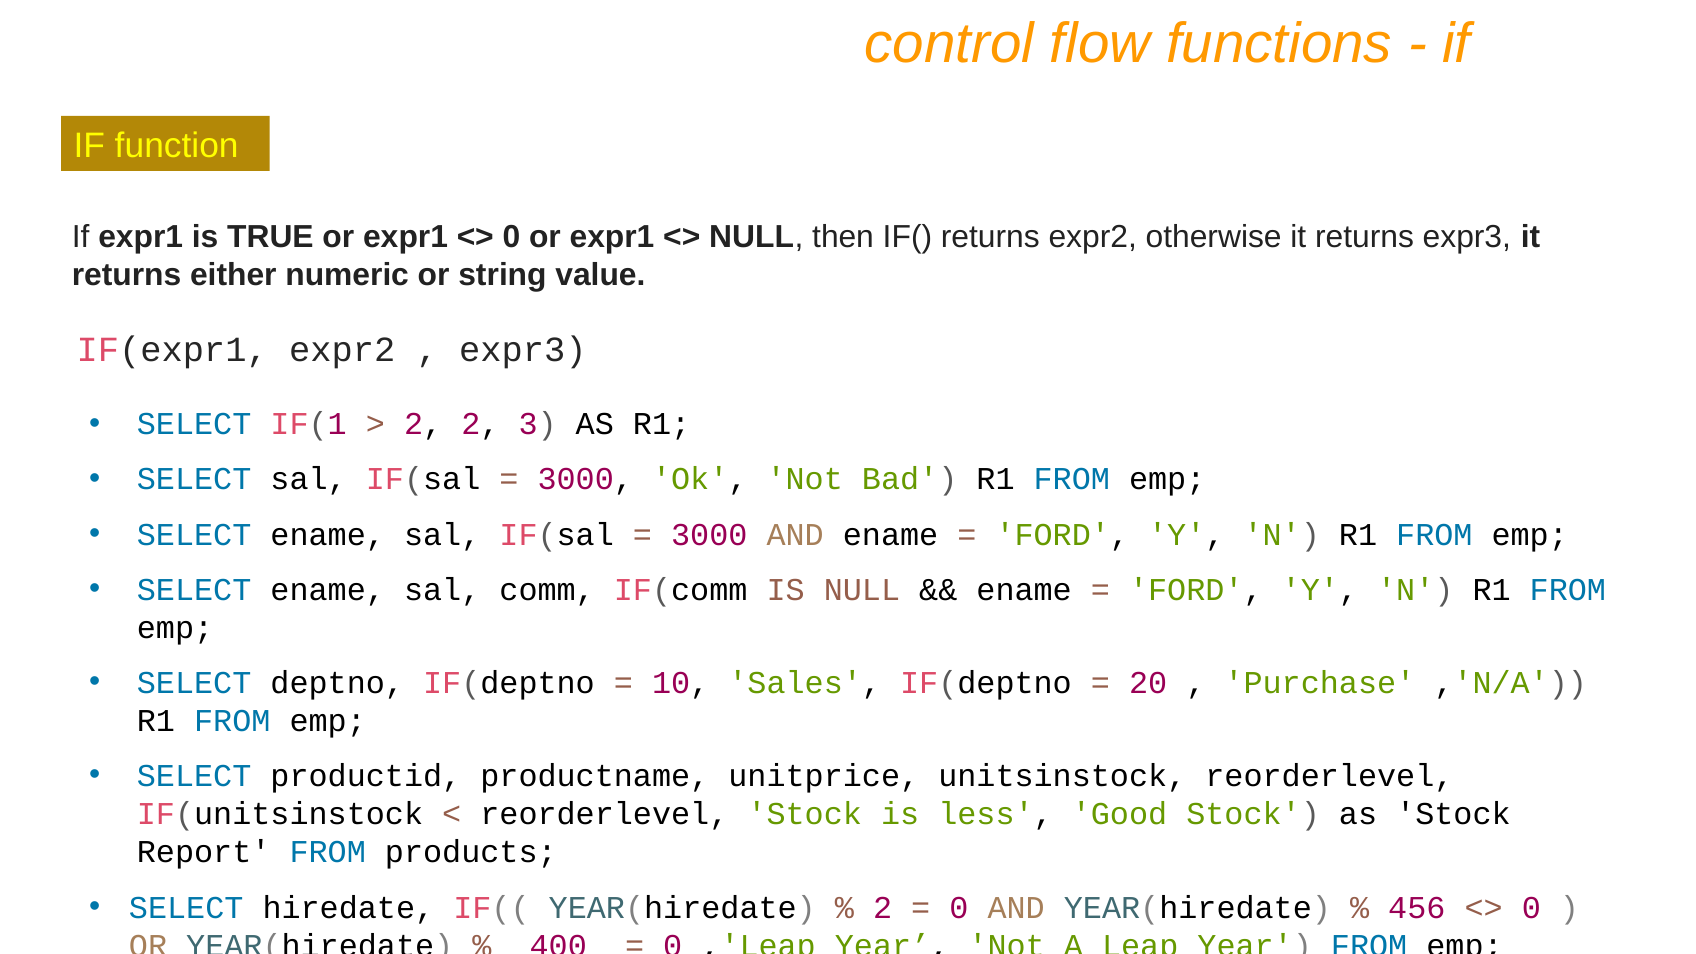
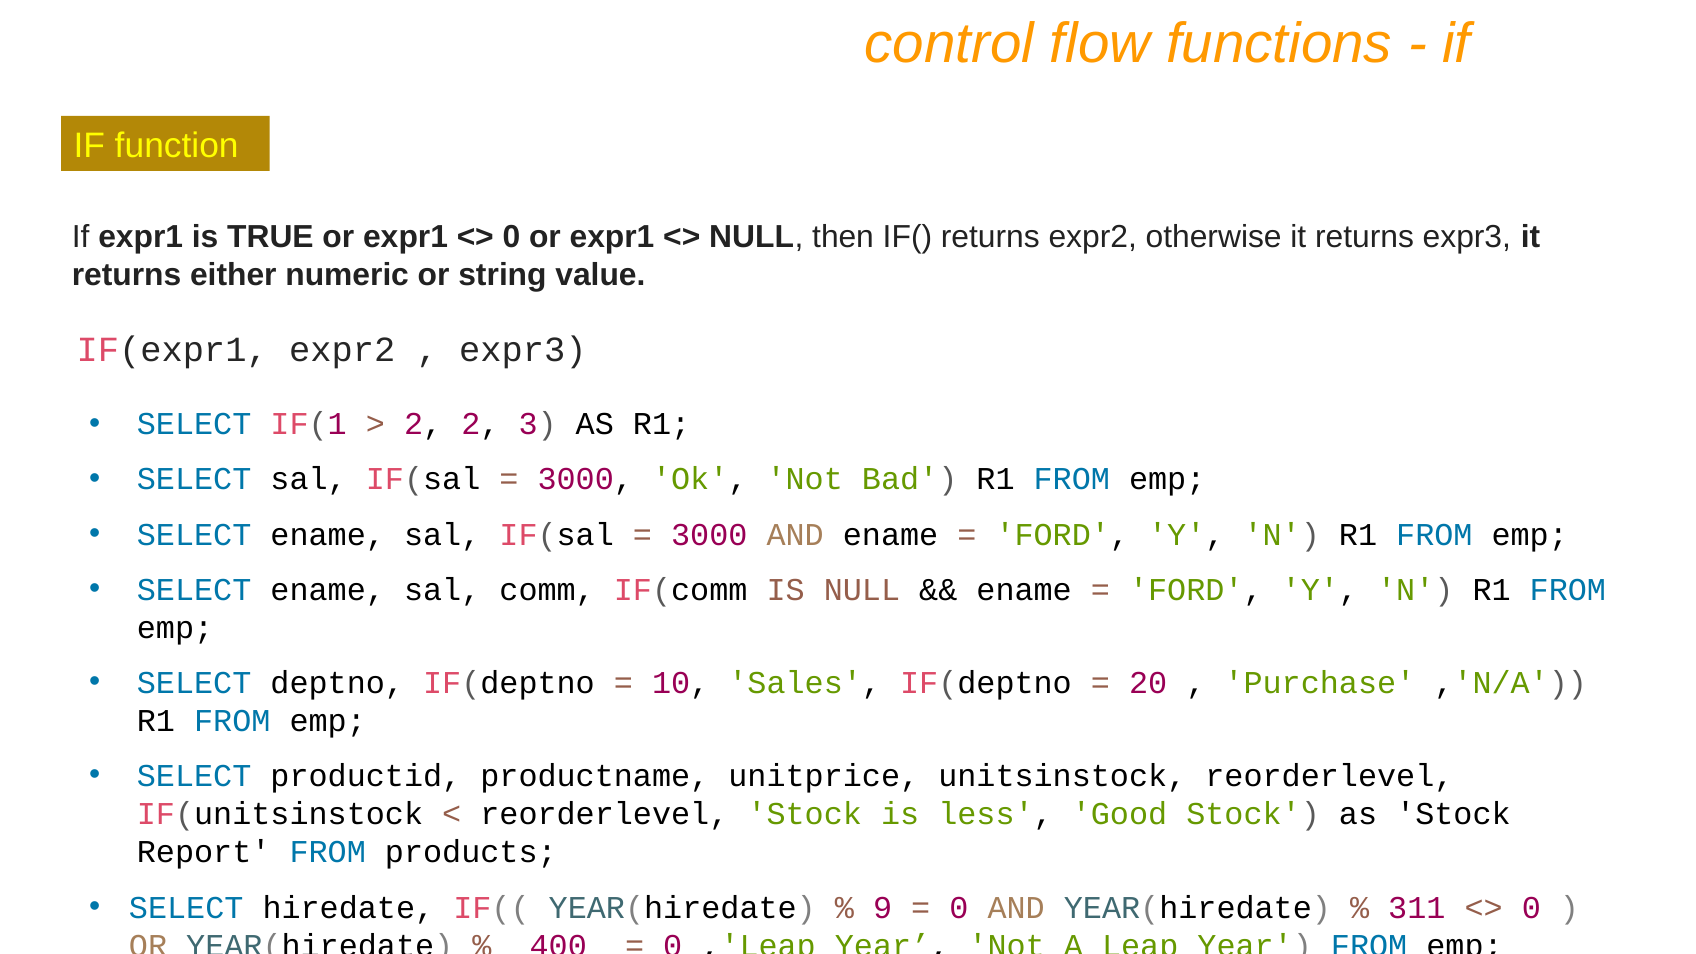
2: 2 -> 9 (883, 908)
456: 456 -> 311 (1417, 908)
